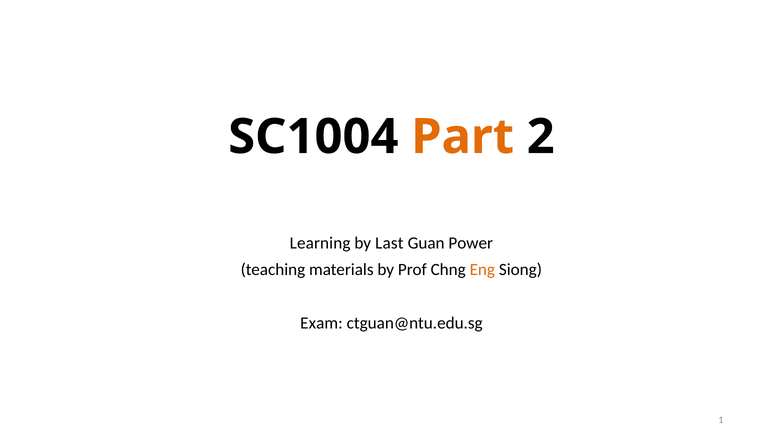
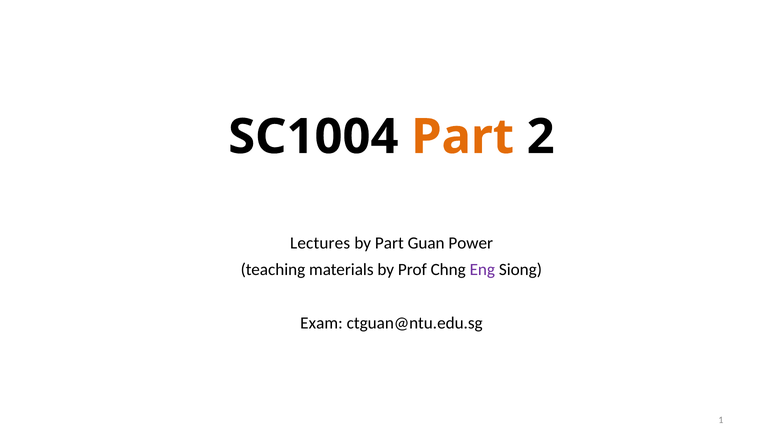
Learning: Learning -> Lectures (320, 243)
by Last: Last -> Part (389, 243)
Eng colour: orange -> purple (482, 270)
